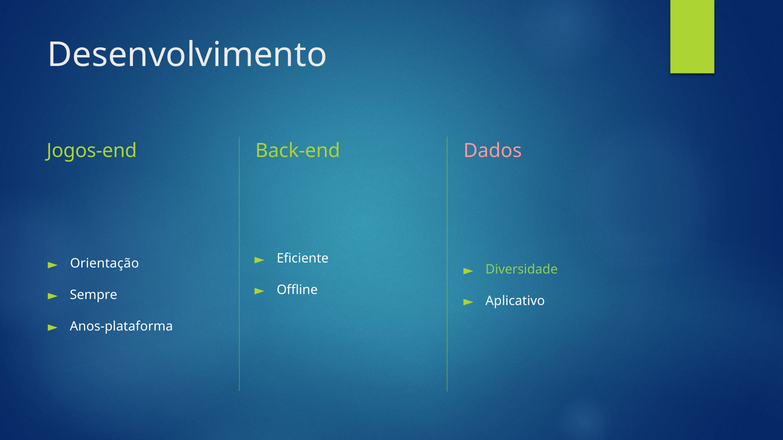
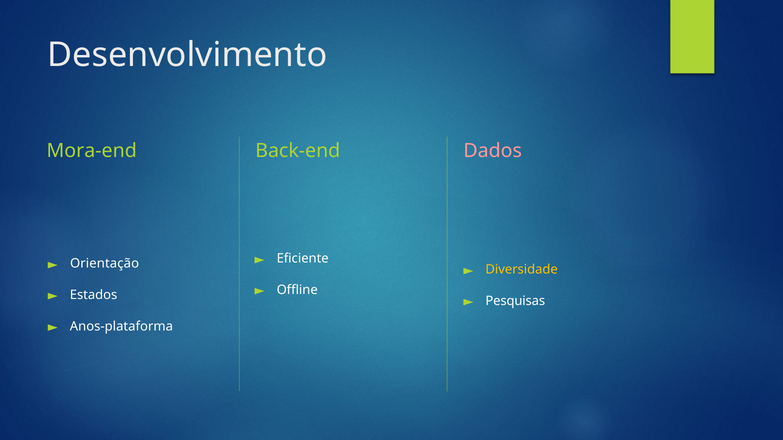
Jogos-end: Jogos-end -> Mora-end (92, 151)
Diversidade colour: light green -> yellow (522, 270)
Sempre: Sempre -> Estados (94, 295)
Aplicativo: Aplicativo -> Pesquisas (515, 301)
